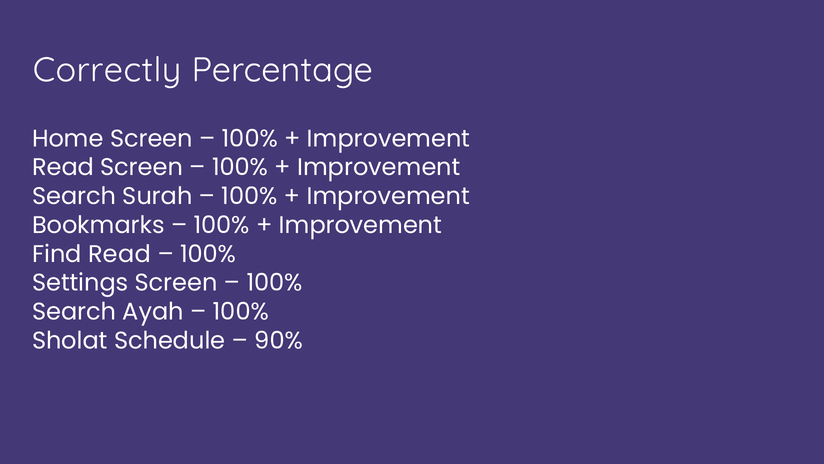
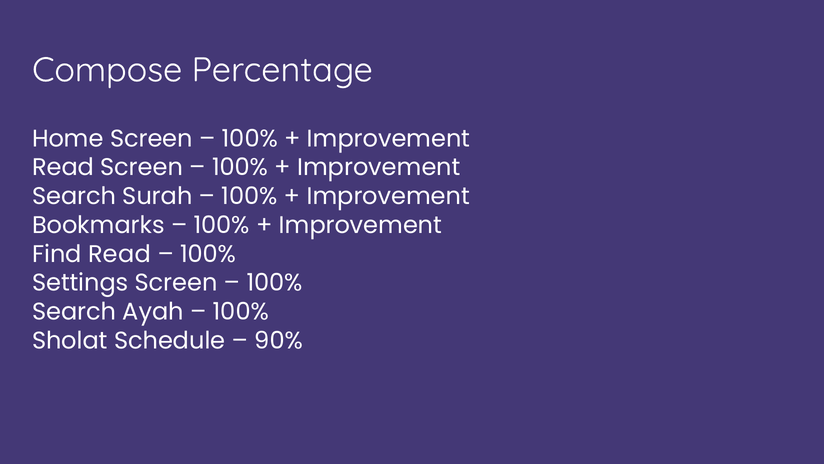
Correctly: Correctly -> Compose (107, 70)
